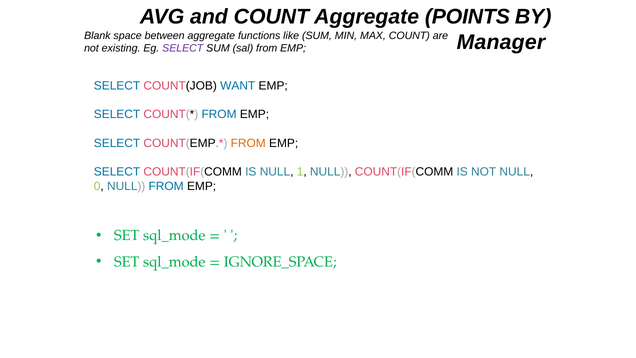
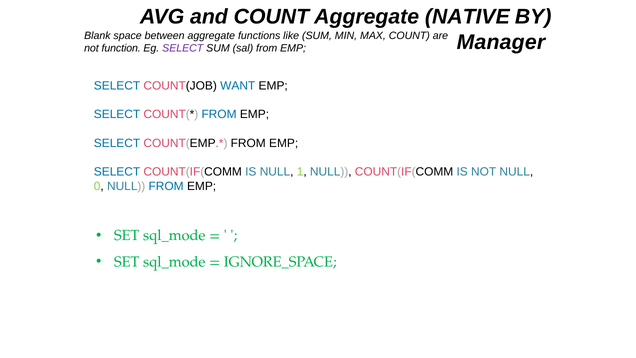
POINTS: POINTS -> NATIVE (467, 17)
existing: existing -> function (121, 48)
FROM colour: orange -> black (248, 143)
